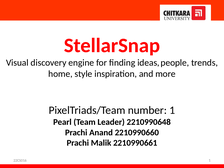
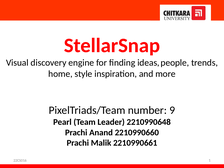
number 1: 1 -> 9 (172, 110)
